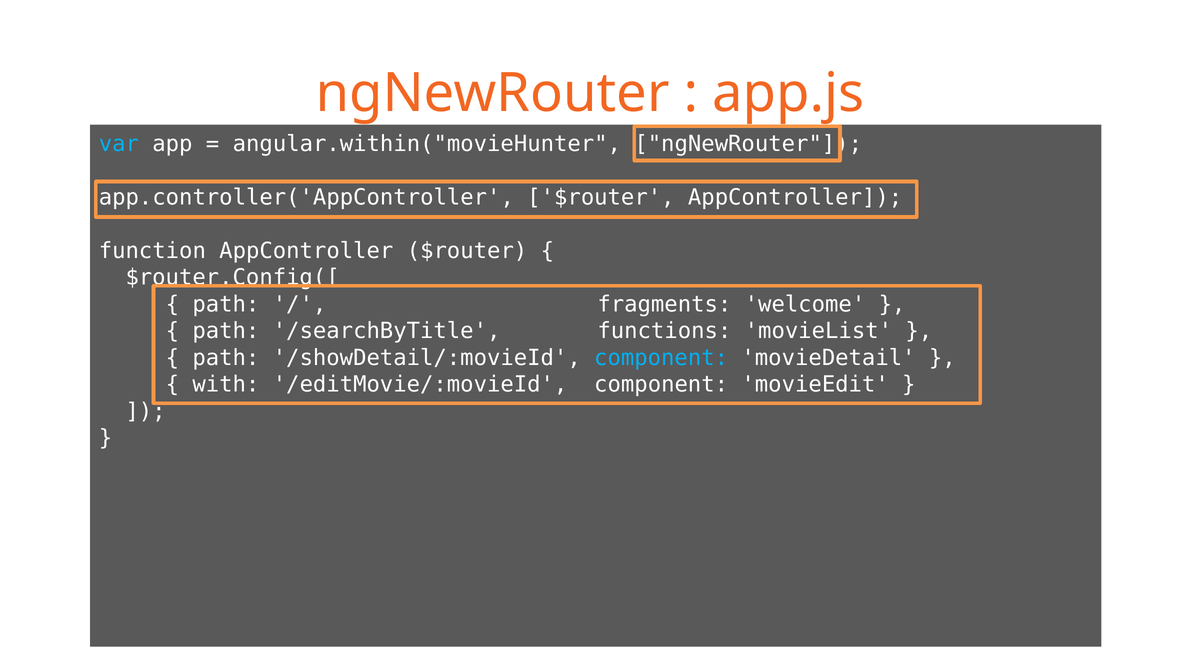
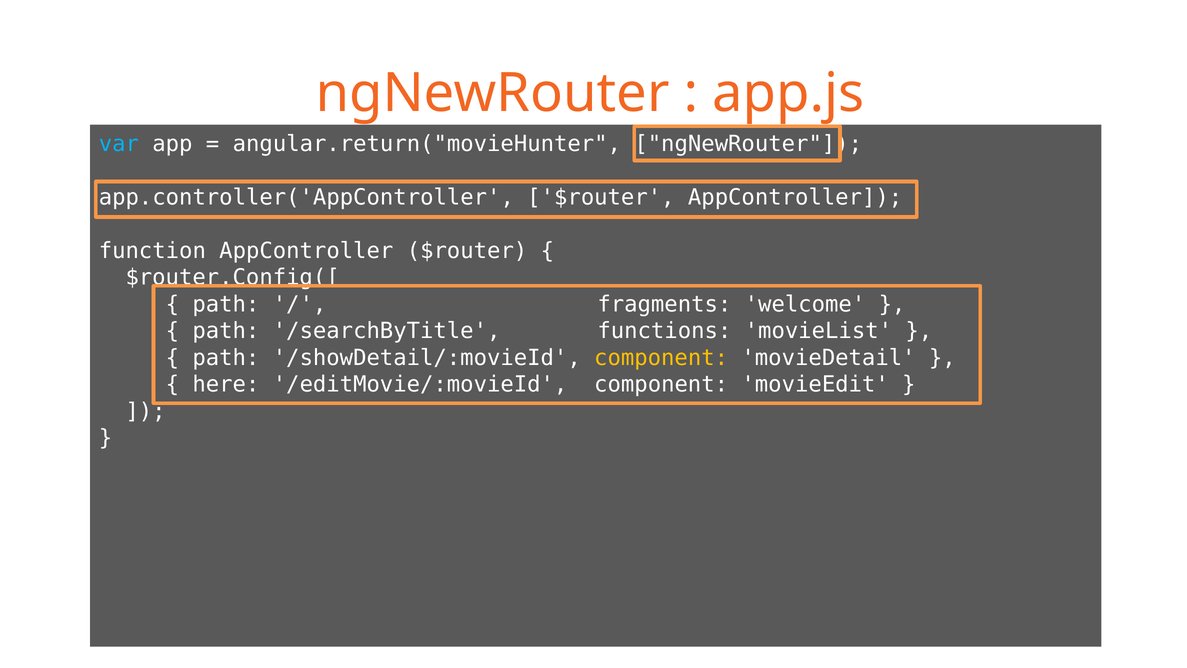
angular.within("movieHunter: angular.within("movieHunter -> angular.return("movieHunter (427, 144)
component colour: light blue -> yellow (661, 358)
with: with -> here (226, 384)
